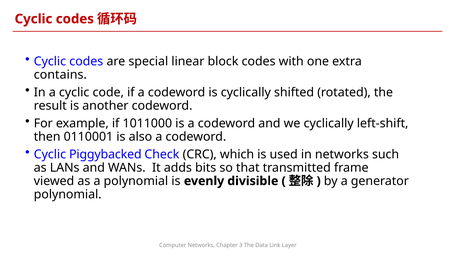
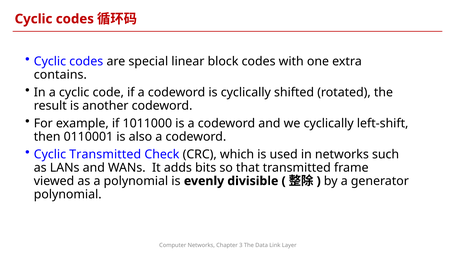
Cyclic Piggybacked: Piggybacked -> Transmitted (105, 154)
